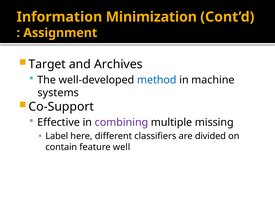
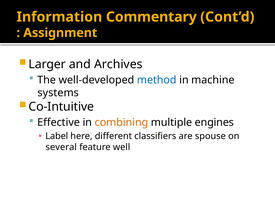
Minimization: Minimization -> Commentary (151, 17)
Target: Target -> Larger (47, 64)
Co-Support: Co-Support -> Co-Intuitive (61, 107)
combining colour: purple -> orange (121, 123)
missing: missing -> engines (214, 123)
divided: divided -> spouse (210, 136)
contain: contain -> several (61, 147)
